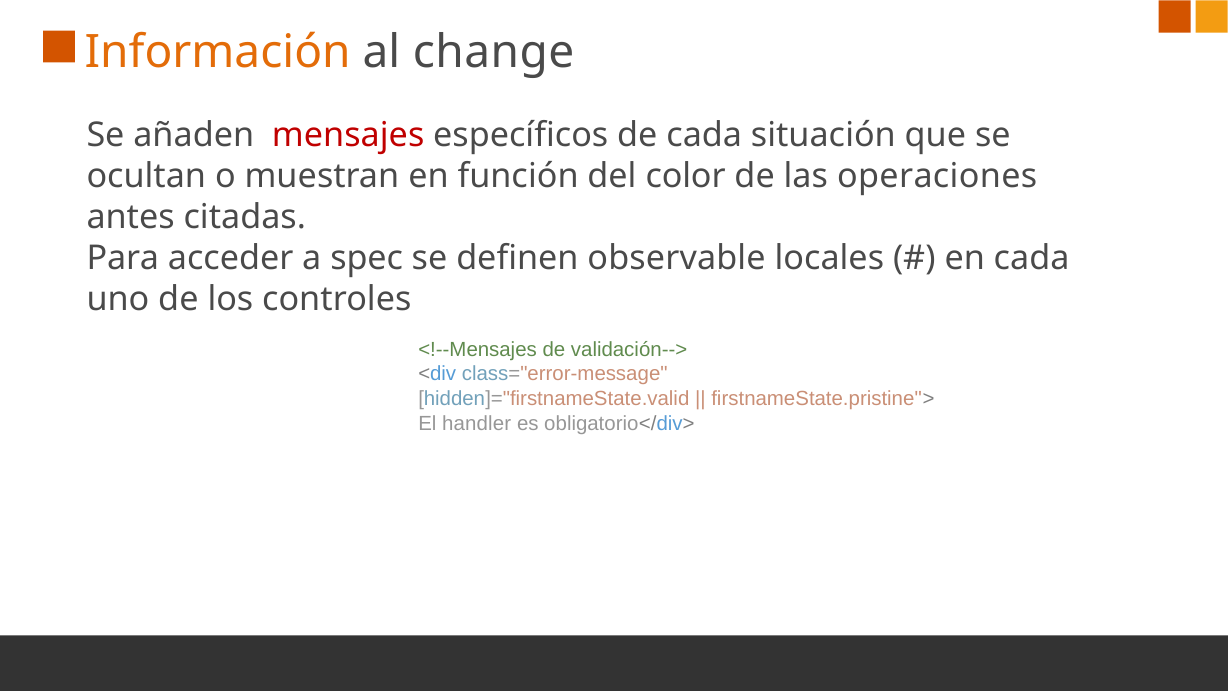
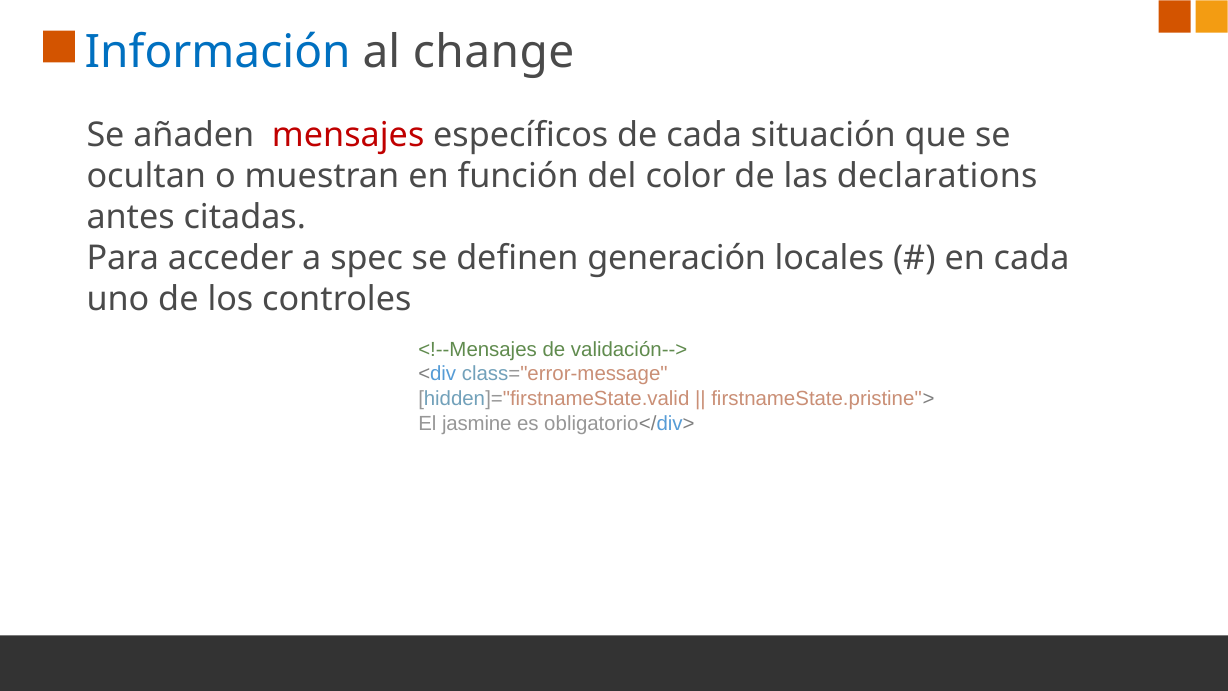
Información colour: orange -> blue (218, 52)
operaciones: operaciones -> declarations (937, 176)
observable: observable -> generación (677, 258)
handler: handler -> jasmine (477, 423)
